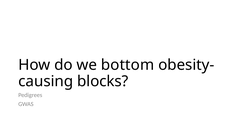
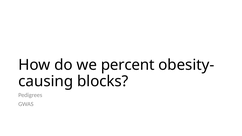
bottom: bottom -> percent (128, 65)
